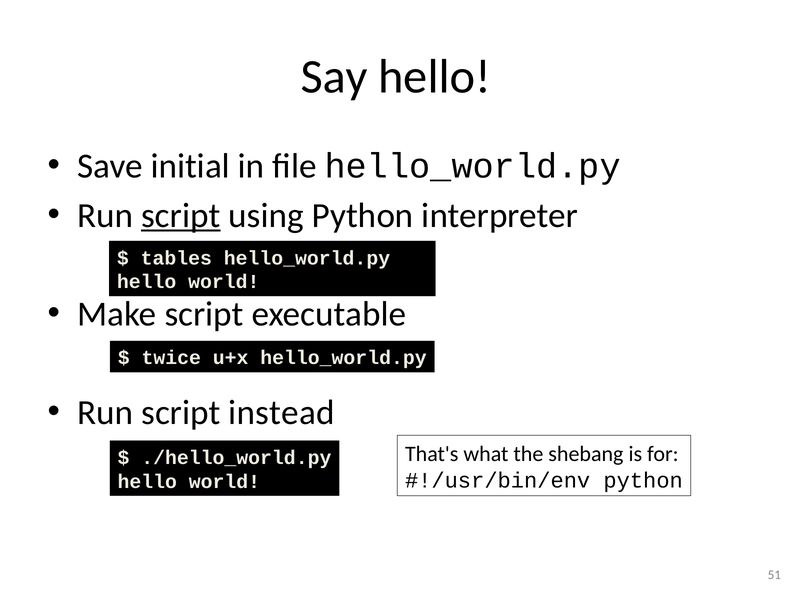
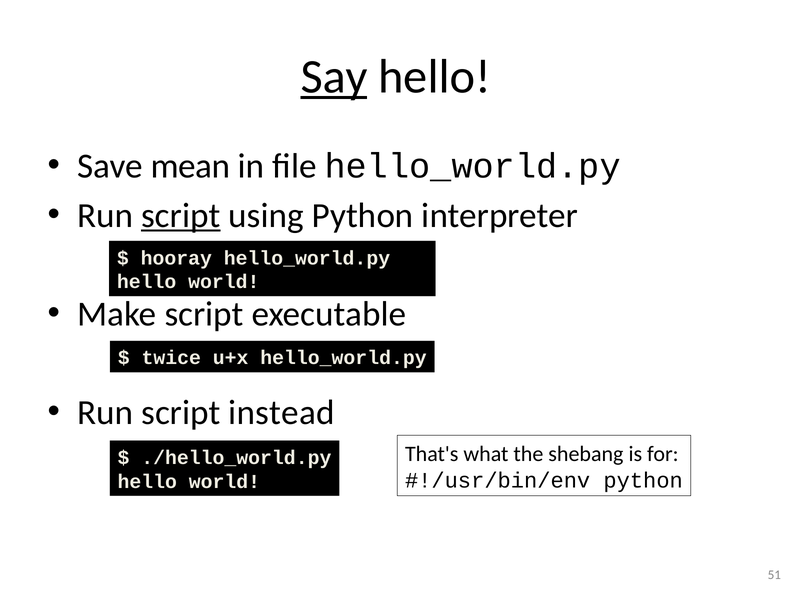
Say underline: none -> present (334, 77)
initial: initial -> mean (190, 166)
tables: tables -> hooray (176, 258)
